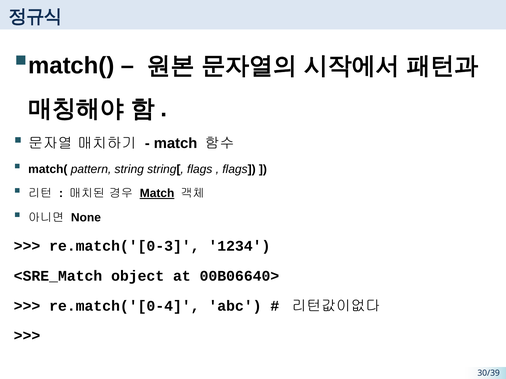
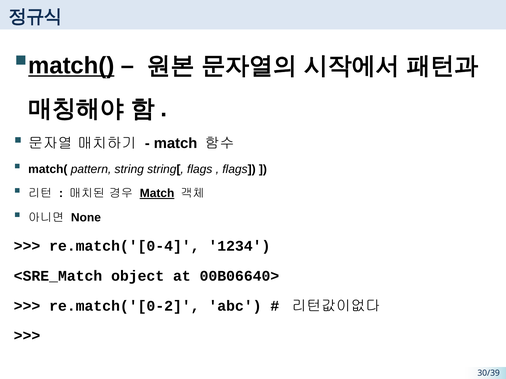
match( underline: none -> present (71, 66)
re.match('[0-3: re.match('[0-3 -> re.match('[0-4 (124, 246)
re.match('[0-4: re.match('[0-4 -> re.match('[0-2 (124, 306)
